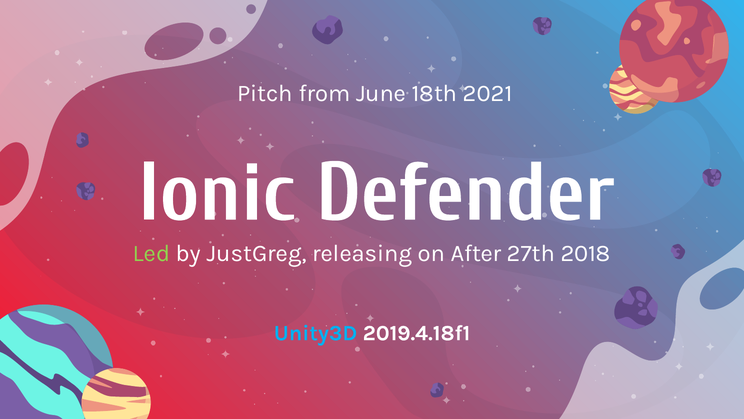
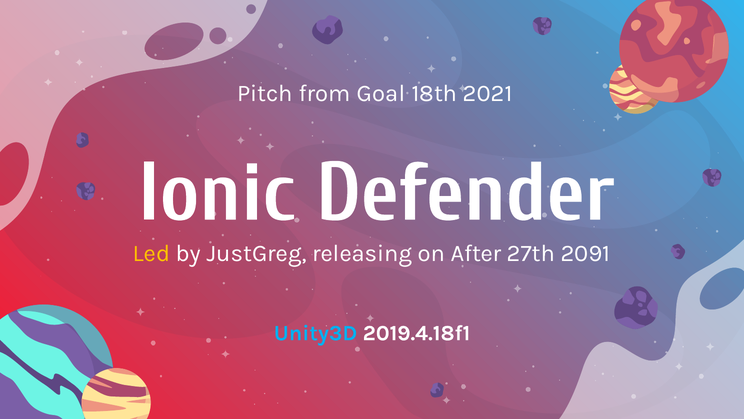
June: June -> Goal (381, 94)
Led colour: light green -> yellow (152, 253)
2018: 2018 -> 2091 (585, 253)
